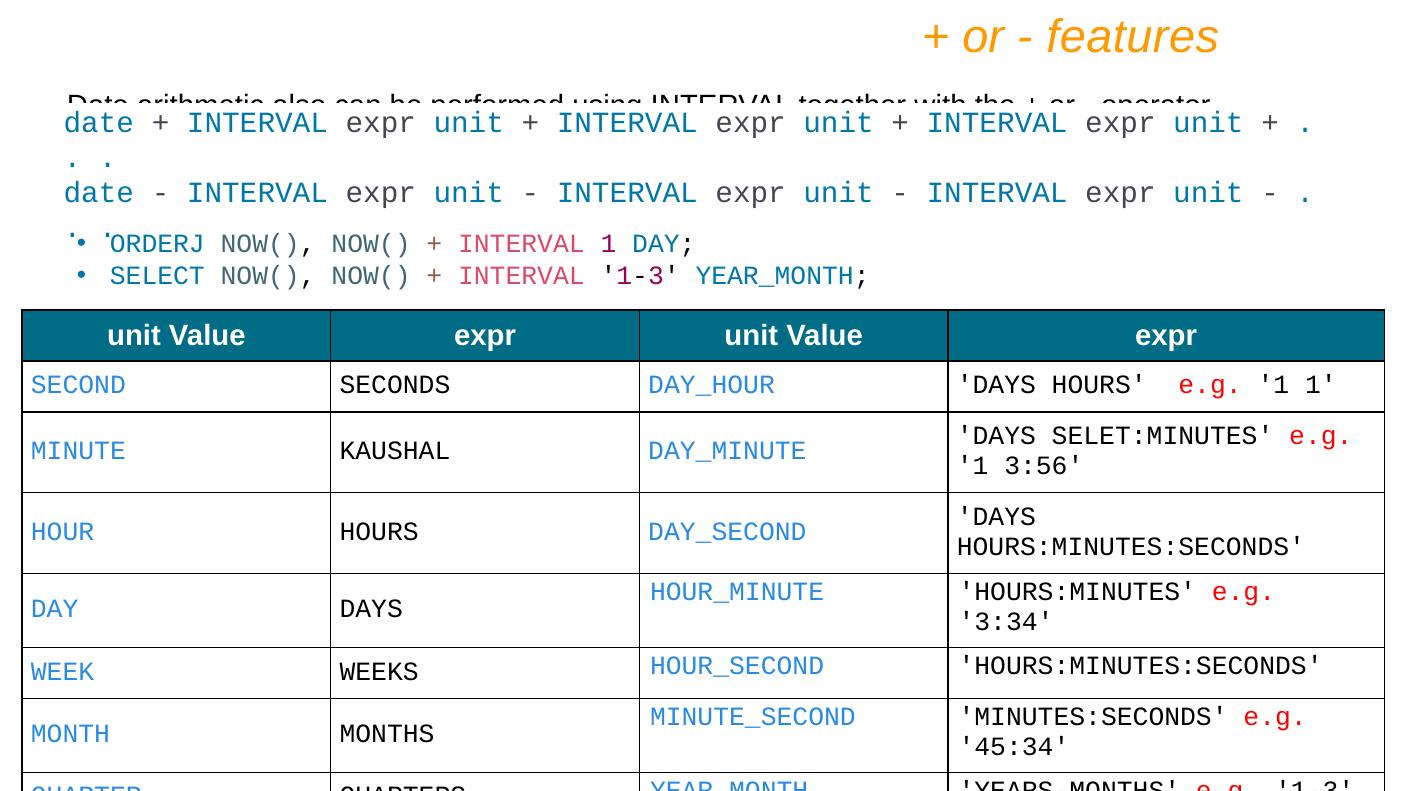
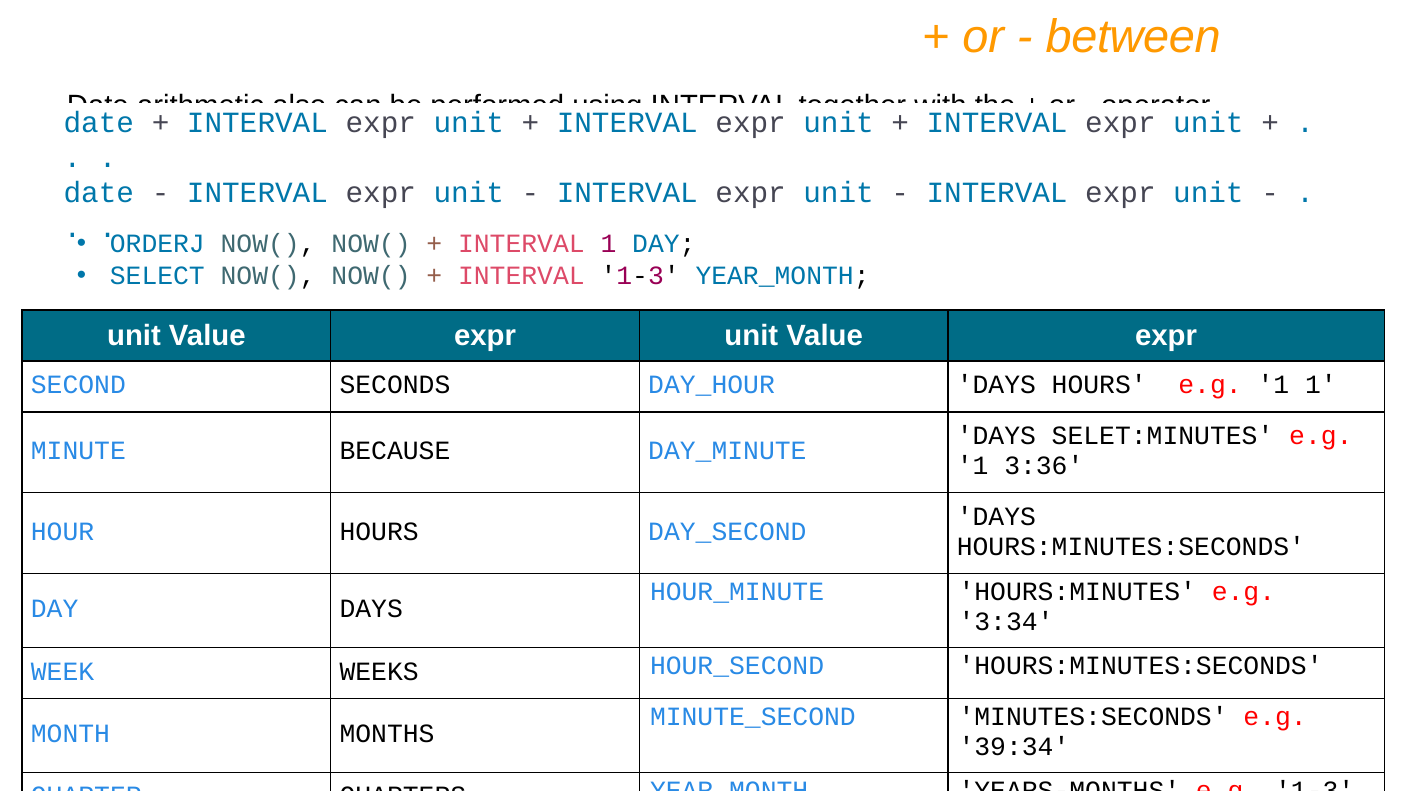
features: features -> between (1133, 37)
KAUSHAL: KAUSHAL -> BECAUSE (395, 451)
3:56: 3:56 -> 3:36 (1044, 466)
45:34: 45:34 -> 39:34 (1014, 747)
